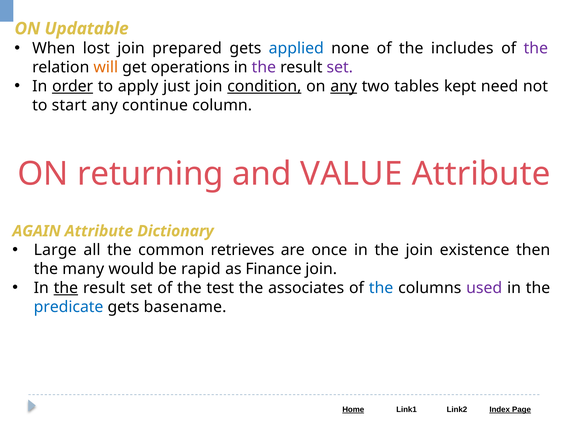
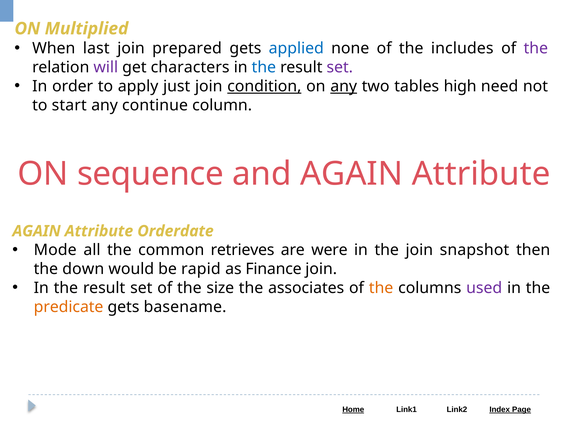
Updatable: Updatable -> Multiplied (87, 29)
lost: lost -> last (96, 48)
will colour: orange -> purple (106, 67)
operations: operations -> characters (190, 67)
the colour: purple -> blue (264, 67)
order underline: present -> none (73, 86)
kept: kept -> high (460, 86)
returning: returning -> sequence (150, 174)
and VALUE: VALUE -> AGAIN (352, 174)
Dictionary: Dictionary -> Orderdate (175, 231)
Large: Large -> Mode (55, 250)
once: once -> were (329, 250)
existence: existence -> snapshot (474, 250)
many: many -> down (83, 269)
the underline: present -> none (66, 288)
test: test -> size (220, 288)
the colour: blue -> orange (381, 288)
predicate colour: blue -> orange (69, 307)
